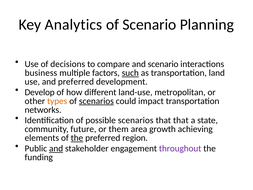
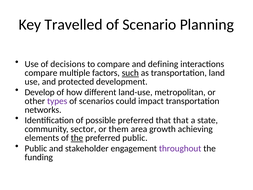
Analytics: Analytics -> Travelled (74, 24)
and scenario: scenario -> defining (163, 64)
business: business -> compare (41, 73)
and preferred: preferred -> protected (76, 82)
types colour: orange -> purple (57, 101)
scenarios underline: present -> none (96, 101)
possible scenarios: scenarios -> preferred (136, 120)
future: future -> sector (83, 129)
preferred region: region -> public (135, 138)
and underline: present -> none (56, 148)
